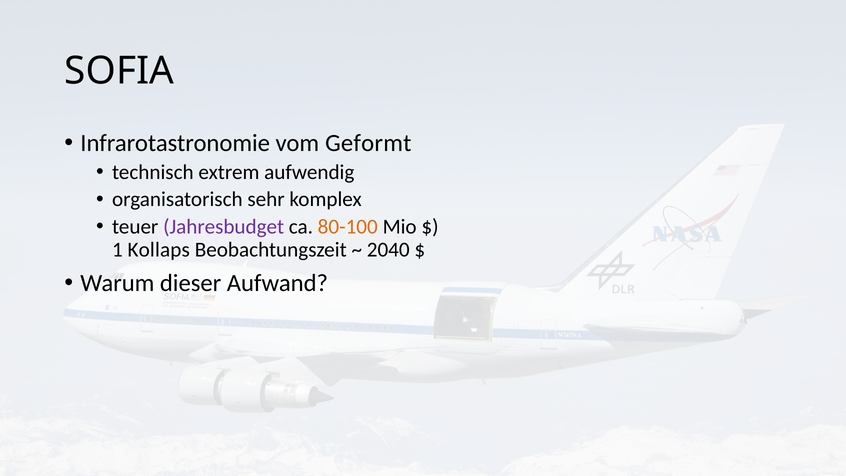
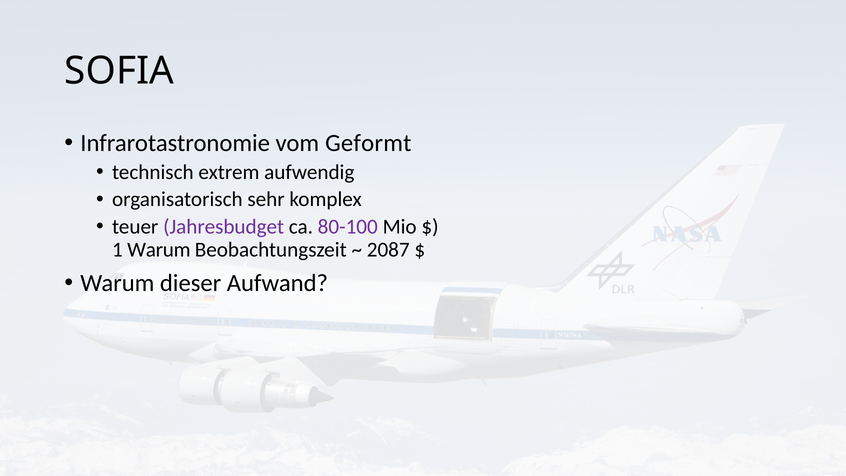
80-100 colour: orange -> purple (348, 227)
1 Kollaps: Kollaps -> Warum (159, 249)
2040: 2040 -> 2087 (388, 249)
